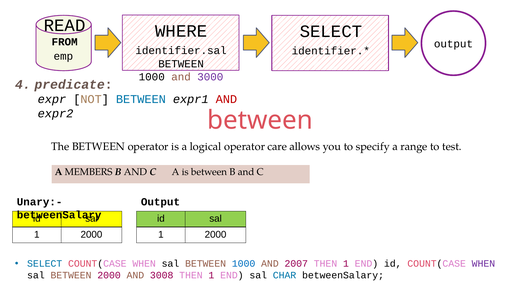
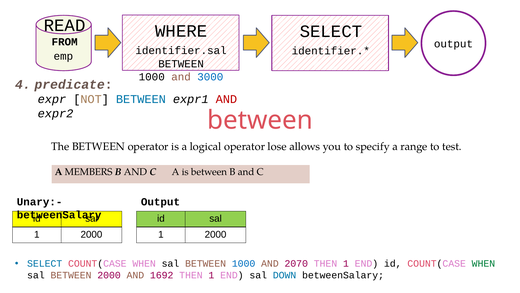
3000 colour: purple -> blue (210, 77)
care: care -> lose (277, 146)
2007: 2007 -> 2070 (296, 263)
WHEN colour: purple -> green (483, 263)
3008: 3008 -> 1692 (162, 275)
CHAR: CHAR -> DOWN (285, 275)
